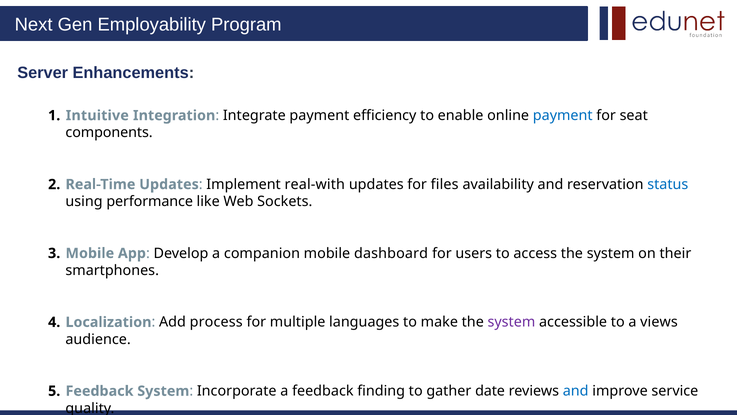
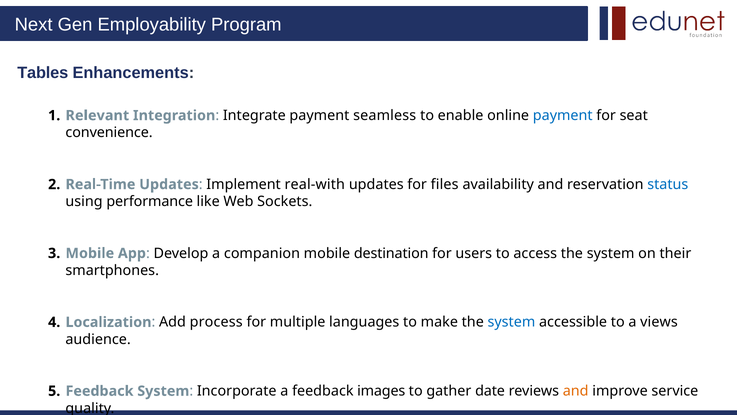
Server: Server -> Tables (43, 73)
Intuitive: Intuitive -> Relevant (97, 115)
efficiency: efficiency -> seamless (385, 115)
components: components -> convenience (109, 133)
dashboard: dashboard -> destination (391, 253)
system colour: purple -> blue (511, 322)
finding: finding -> images (381, 391)
and colour: blue -> orange (576, 391)
